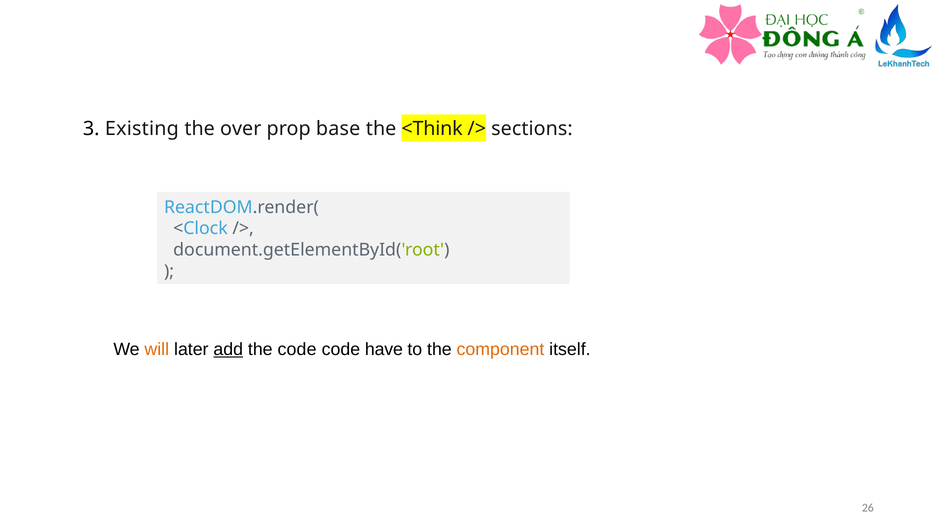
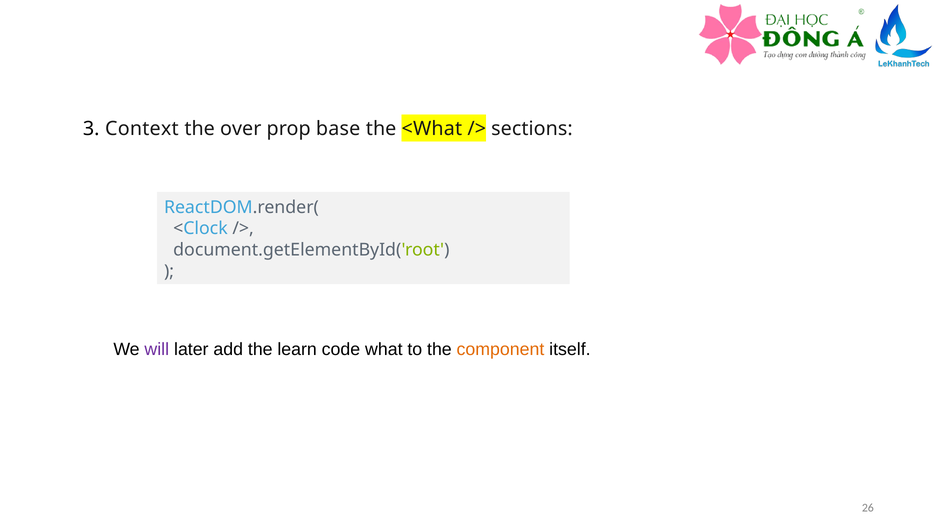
Existing: Existing -> Context (142, 129)
<Think: <Think -> <What (432, 129)
will colour: orange -> purple (157, 349)
add underline: present -> none (228, 349)
the code: code -> learn (297, 349)
have: have -> what (384, 349)
